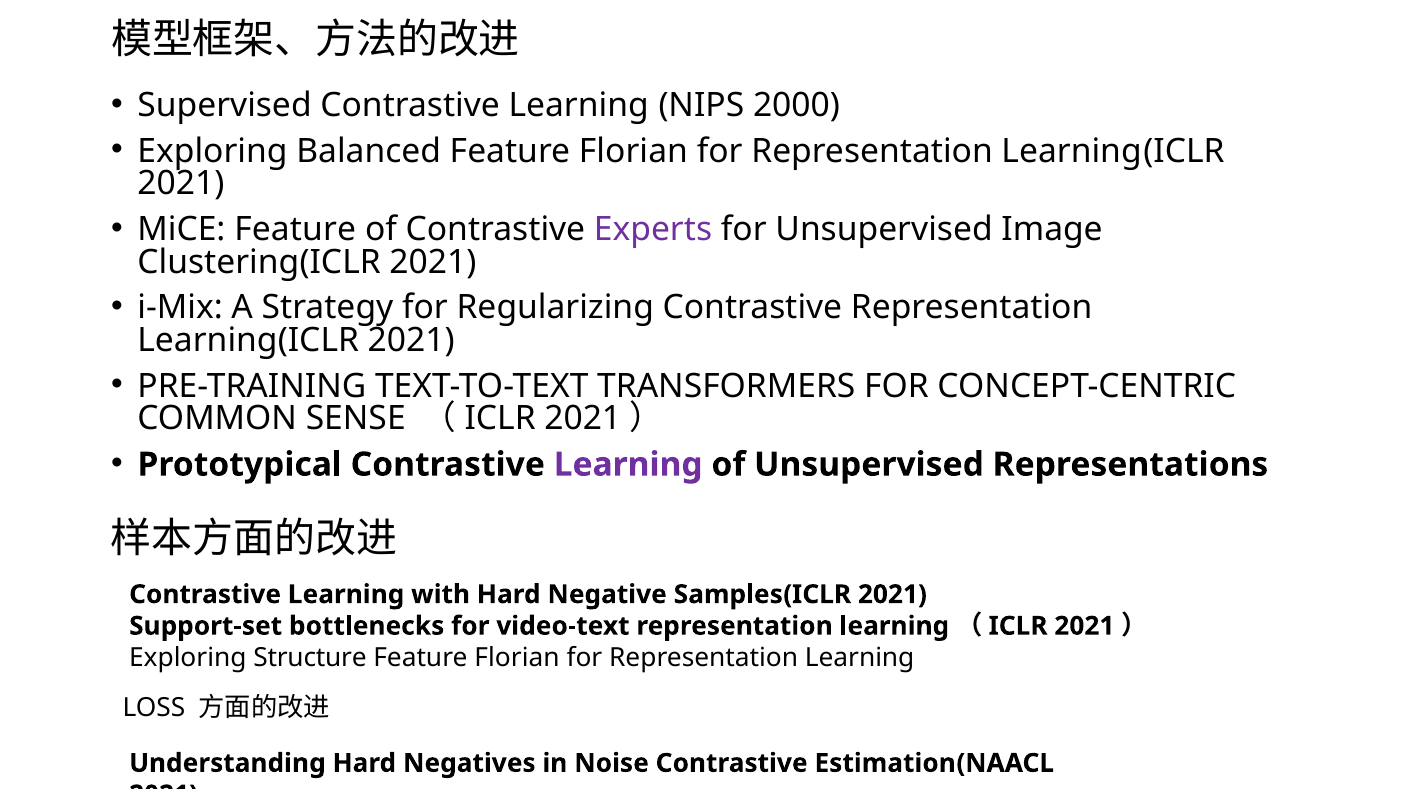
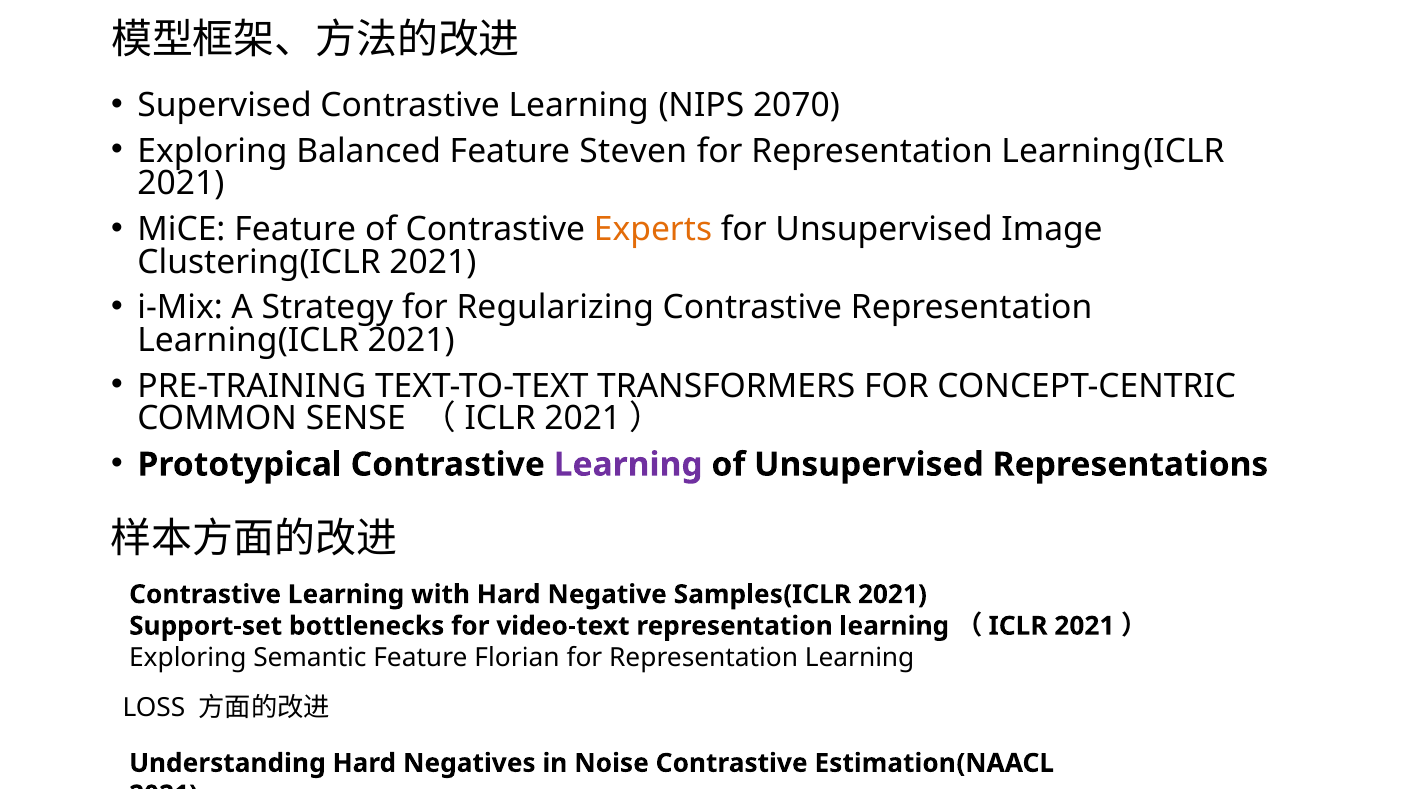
2000: 2000 -> 2070 (797, 105)
Balanced Feature Florian: Florian -> Steven (633, 151)
Experts colour: purple -> orange (653, 229)
Structure: Structure -> Semantic (310, 658)
